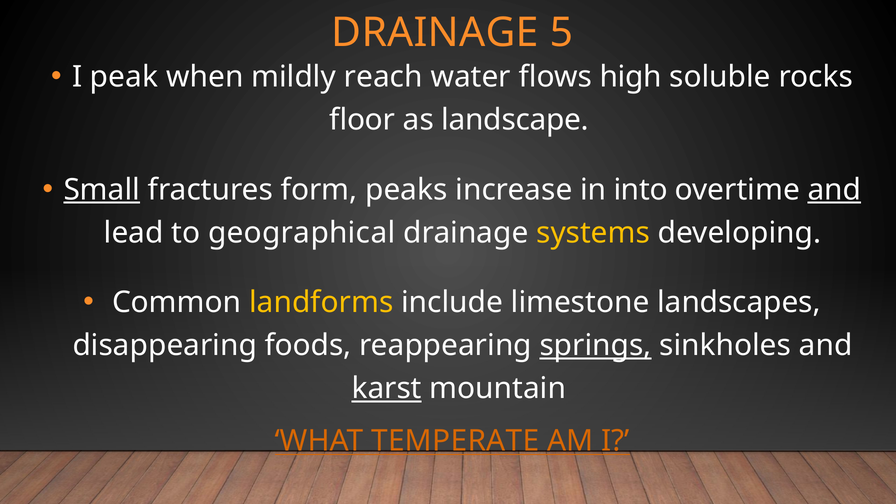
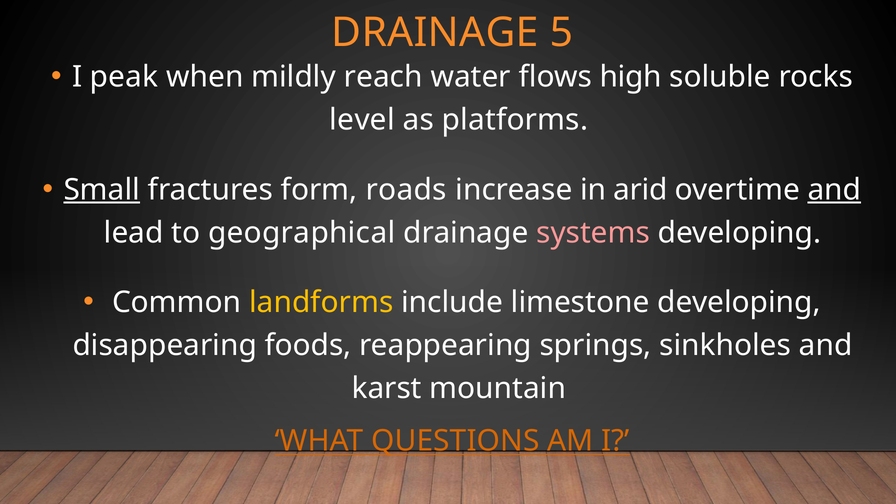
floor: floor -> level (362, 120)
landscape: landscape -> platforms (515, 120)
peaks: peaks -> roads (406, 190)
into: into -> arid (641, 190)
systems colour: yellow -> pink (593, 233)
limestone landscapes: landscapes -> developing (739, 303)
springs underline: present -> none (596, 346)
karst underline: present -> none (387, 389)
TEMPERATE: TEMPERATE -> QUESTIONS (455, 441)
